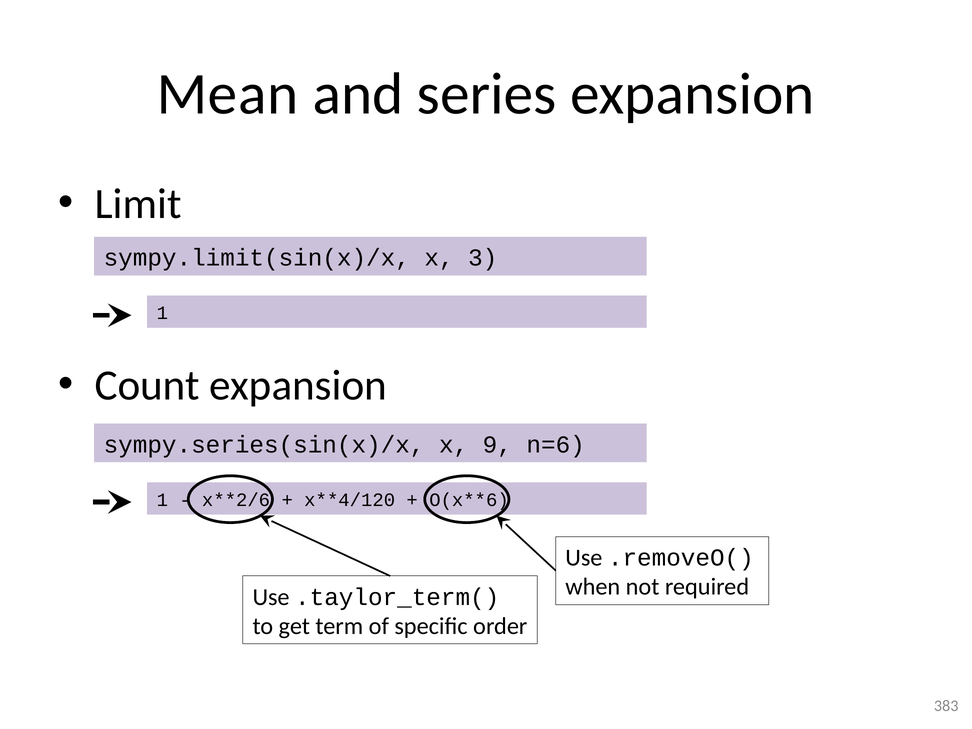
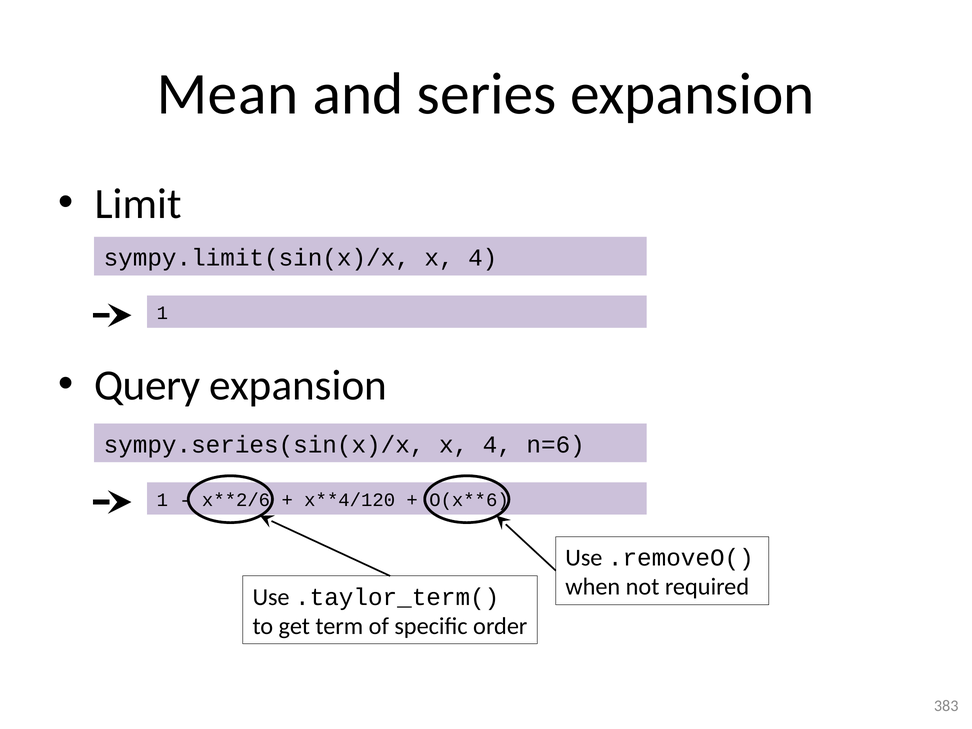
sympy.limit(sin(x)/x x 3: 3 -> 4 (483, 258)
Count: Count -> Query (147, 385)
sympy.series(sin(x)/x x 9: 9 -> 4 (497, 445)
